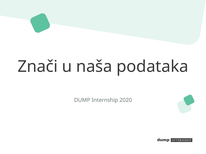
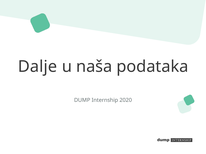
Znači: Znači -> Dalje (37, 67)
